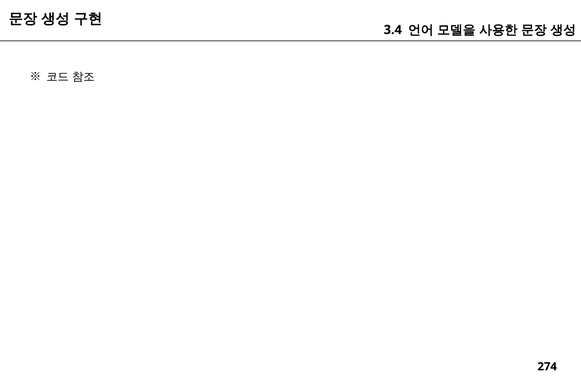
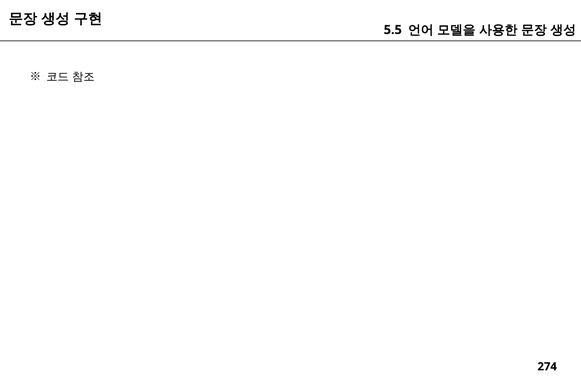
3.4: 3.4 -> 5.5 (393, 30)
